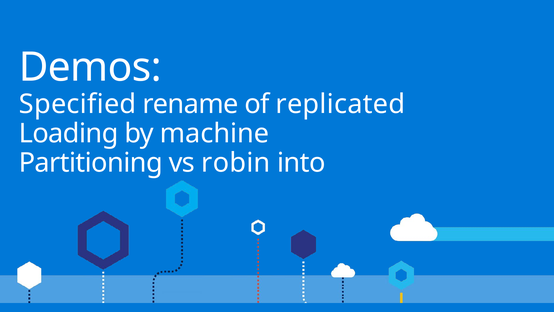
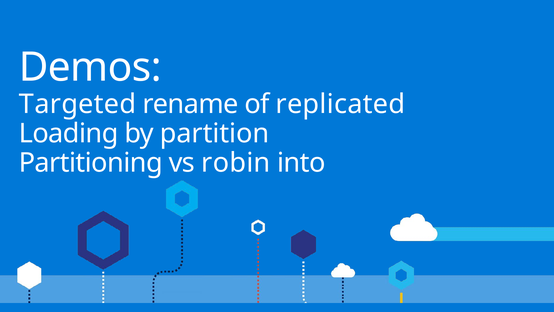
Specified: Specified -> Targeted (78, 104)
machine: machine -> partition (215, 133)
